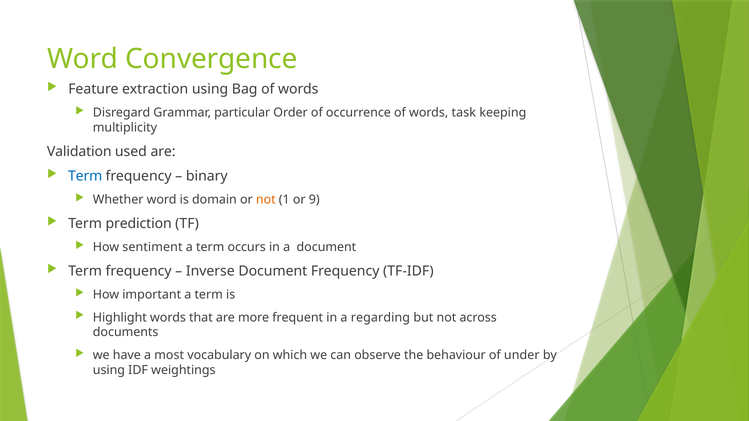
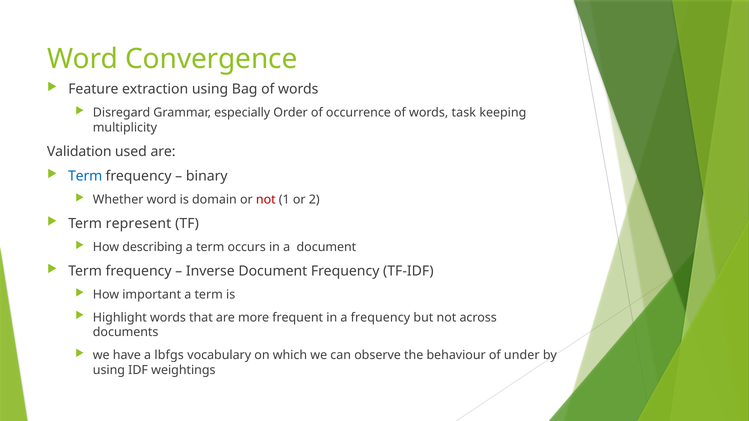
particular: particular -> especially (242, 113)
not colour: orange -> red (266, 200)
9: 9 -> 2 (314, 200)
prediction: prediction -> represent (139, 224)
sentiment: sentiment -> describing (153, 247)
a regarding: regarding -> frequency (380, 318)
most: most -> lbfgs (169, 355)
